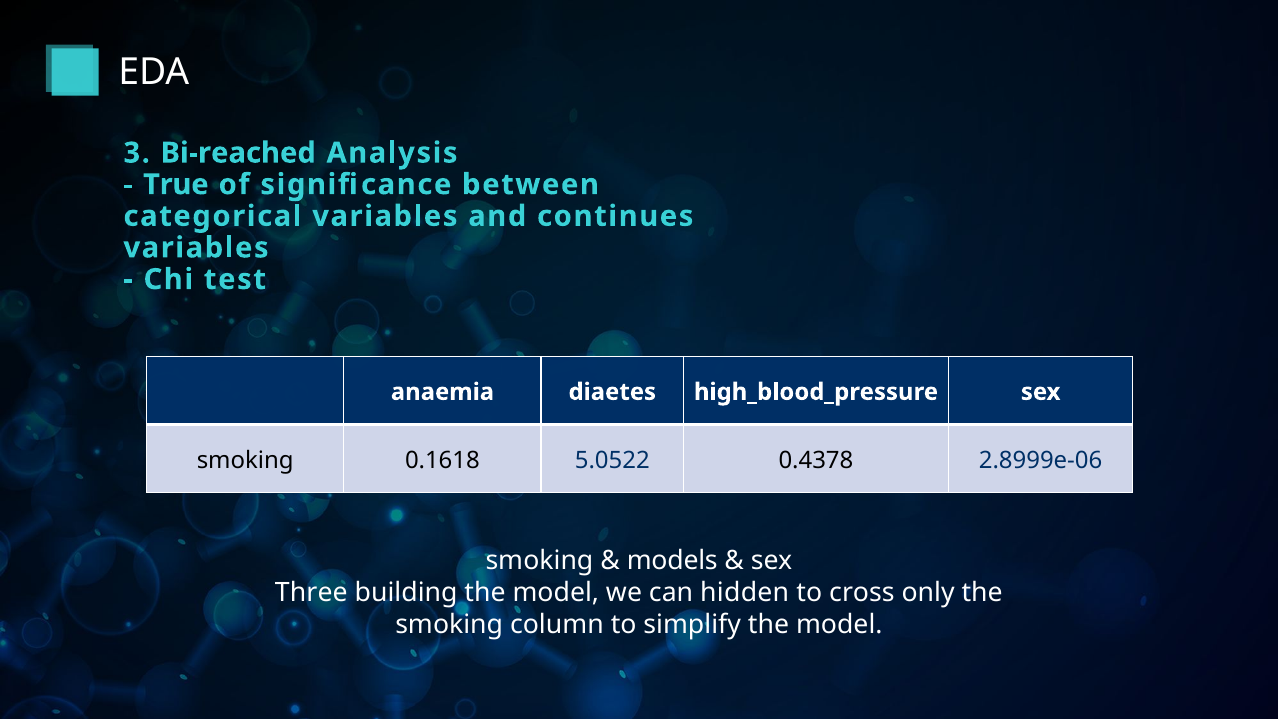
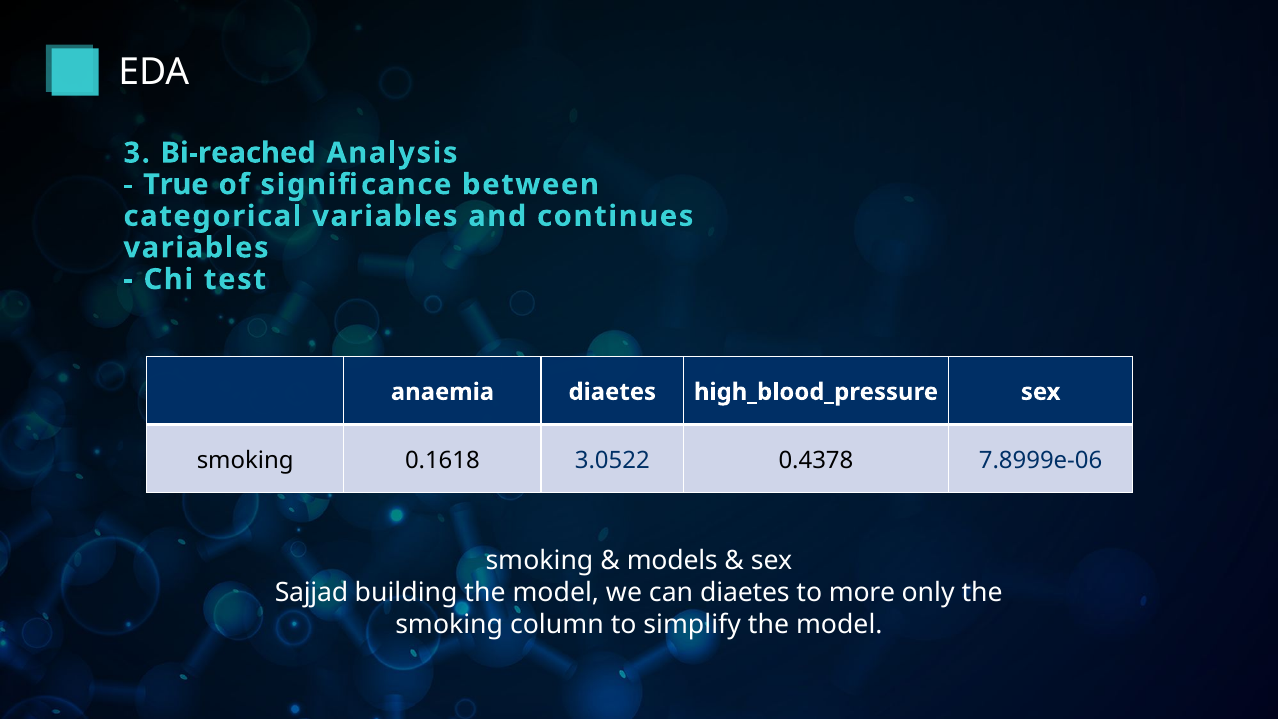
5.0522: 5.0522 -> 3.0522 (612, 460)
2.8999e-06: 2.8999e-06 -> 7.8999e-06 (1041, 460)
Three: Three -> Sajjad (311, 592)
can hidden: hidden -> diaetes (745, 592)
cross: cross -> more (862, 592)
